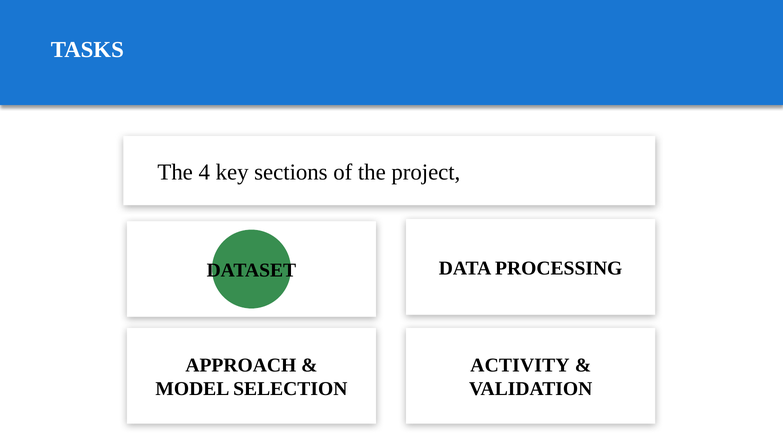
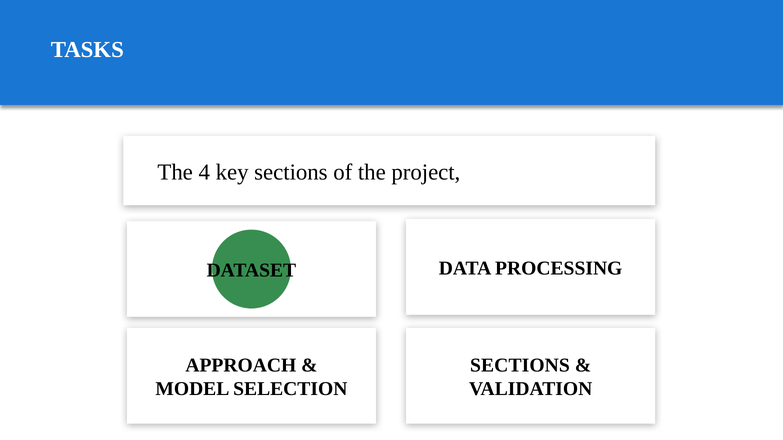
ACTIVITY: ACTIVITY -> SECTIONS (520, 366)
